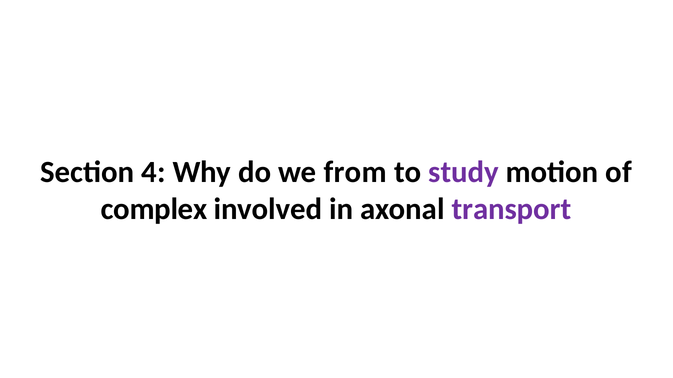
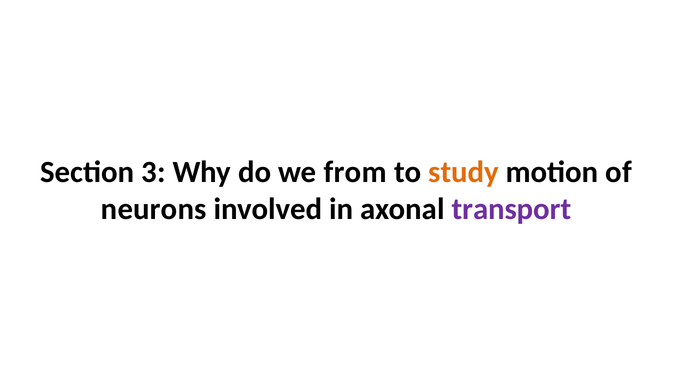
4: 4 -> 3 (153, 172)
study colour: purple -> orange (464, 172)
complex: complex -> neurons (154, 209)
